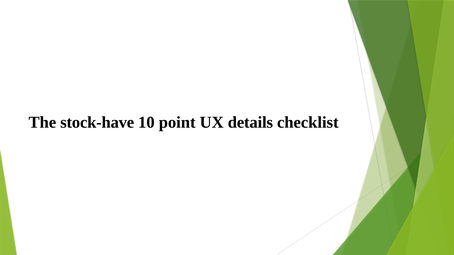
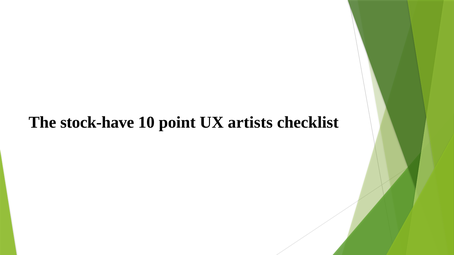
details: details -> artists (250, 122)
